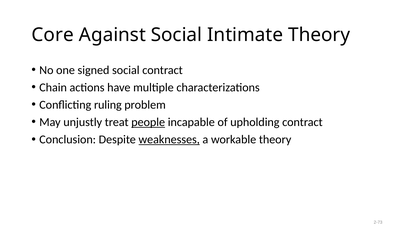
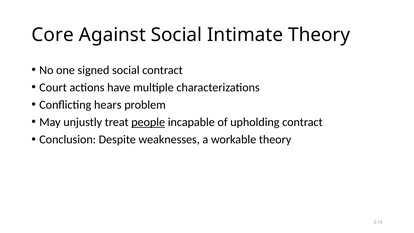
Chain: Chain -> Court (53, 87)
ruling: ruling -> hears (108, 105)
weaknesses underline: present -> none (169, 139)
